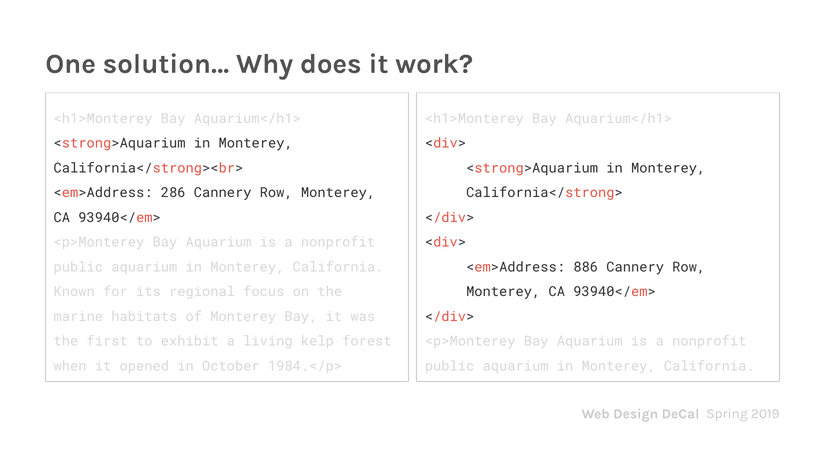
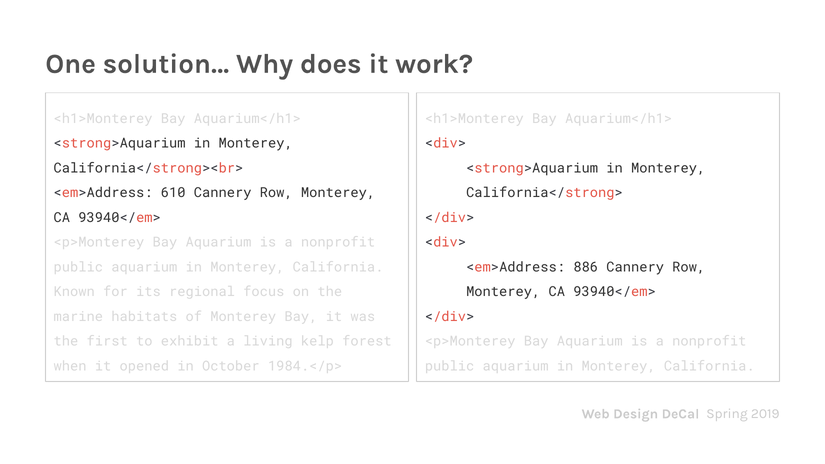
286: 286 -> 610 (173, 193)
